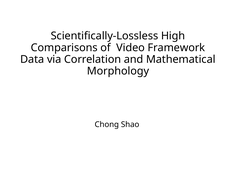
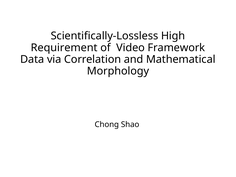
Comparisons: Comparisons -> Requirement (64, 48)
